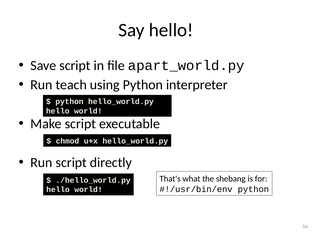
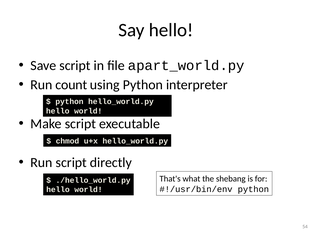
teach: teach -> count (71, 85)
